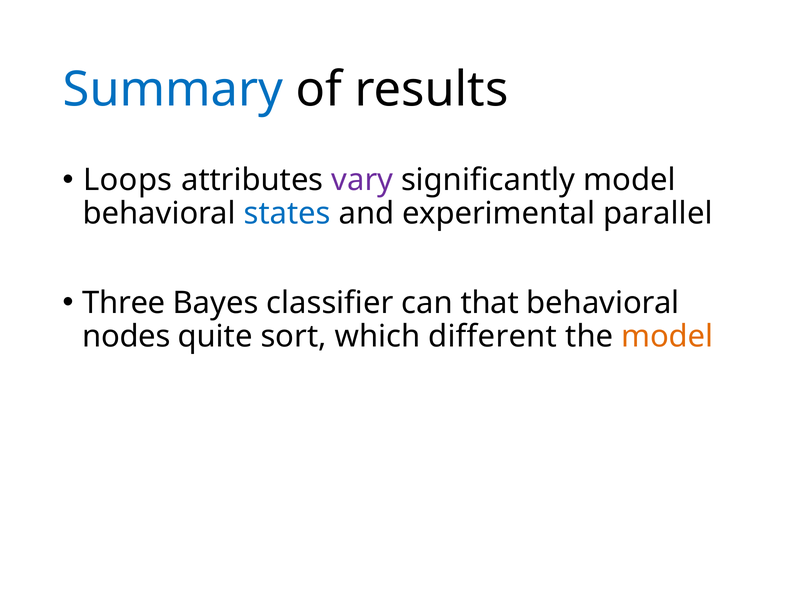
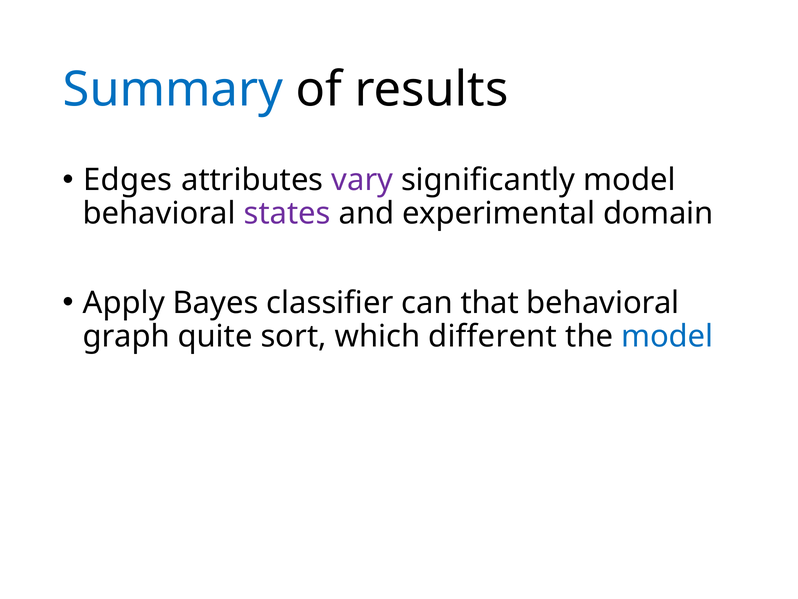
Loops: Loops -> Edges (128, 180)
states colour: blue -> purple (287, 213)
parallel: parallel -> domain (658, 213)
Three: Three -> Apply (124, 303)
nodes: nodes -> graph (126, 336)
model colour: orange -> blue (667, 336)
